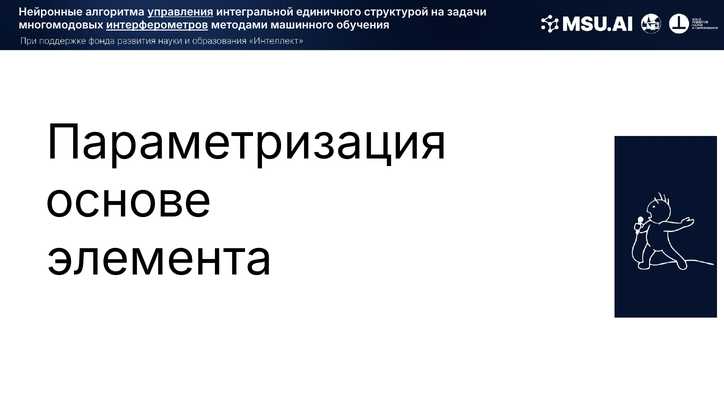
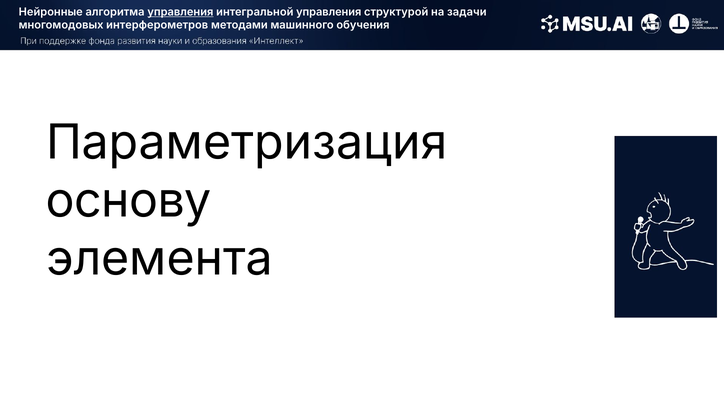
интегральной единичного: единичного -> управления (329, 12)
интерферометров underline: present -> none (157, 25)
основе: основе -> основу (129, 201)
